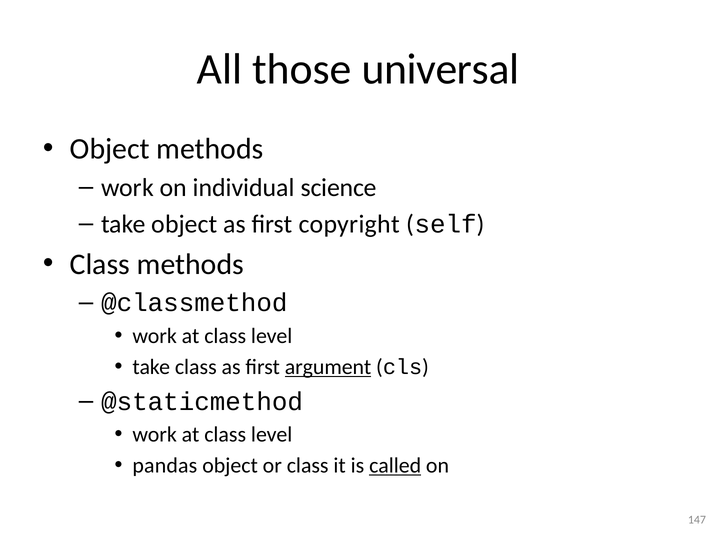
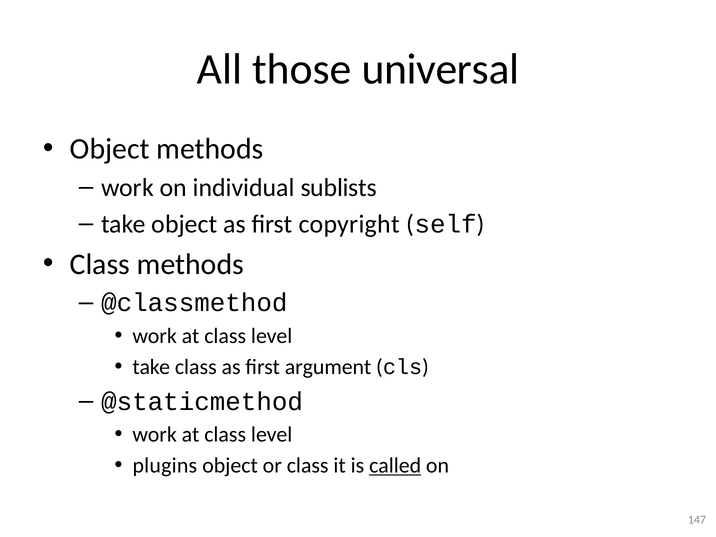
science: science -> sublists (339, 188)
argument underline: present -> none (328, 367)
pandas: pandas -> plugins (165, 466)
